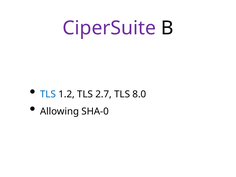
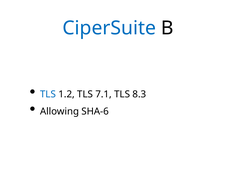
CiperSuite colour: purple -> blue (109, 28)
2.7: 2.7 -> 7.1 (104, 94)
8.0: 8.0 -> 8.3 (139, 94)
SHA-0: SHA-0 -> SHA-6 (95, 111)
